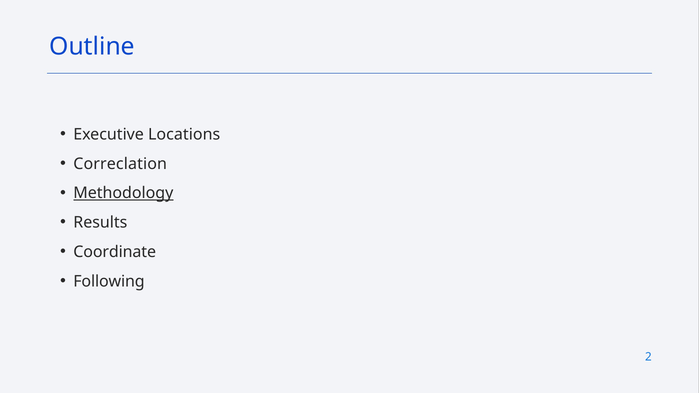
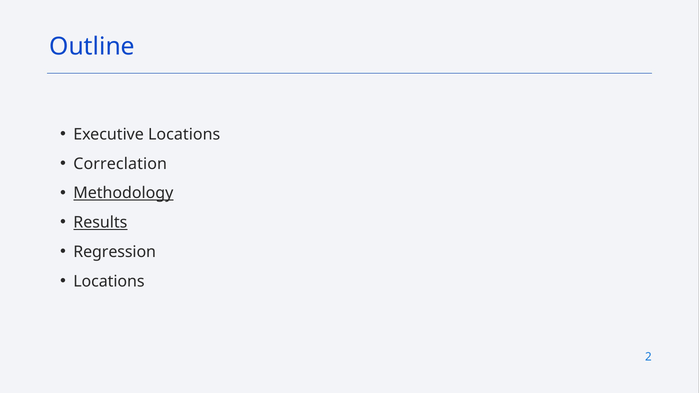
Results underline: none -> present (100, 223)
Coordinate: Coordinate -> Regression (115, 252)
Following: Following -> Locations (109, 281)
